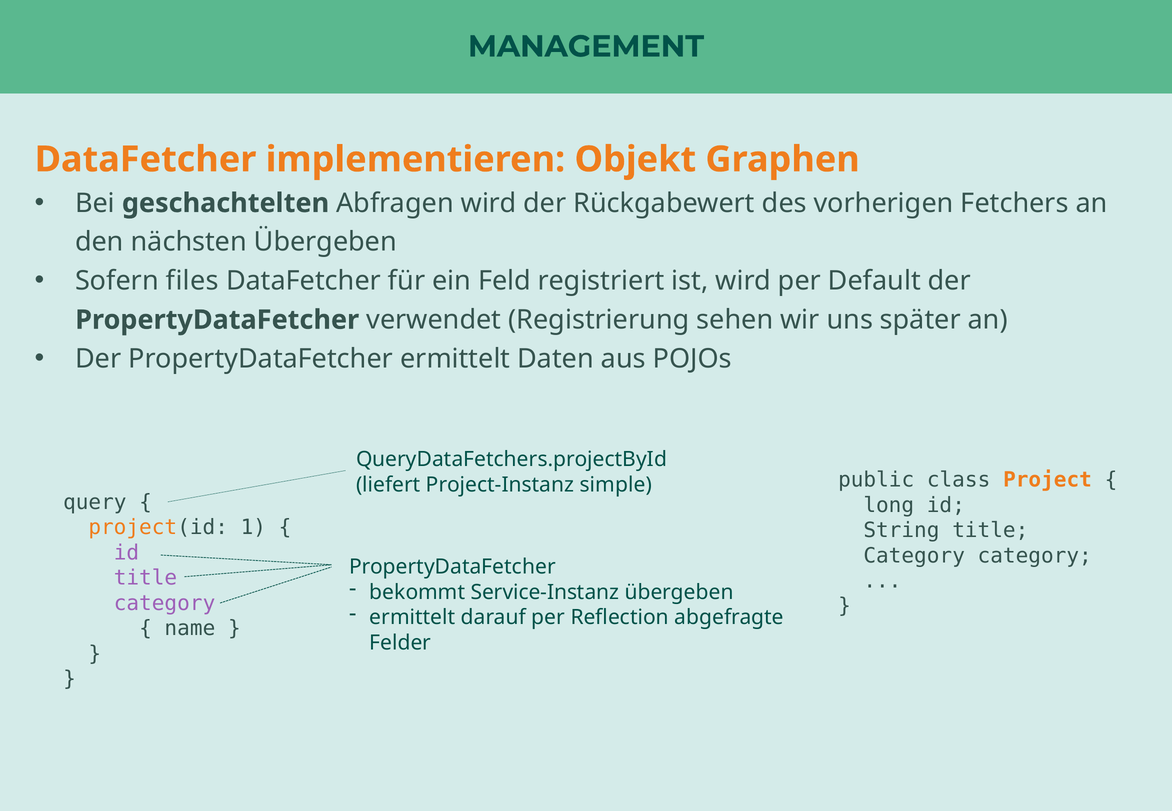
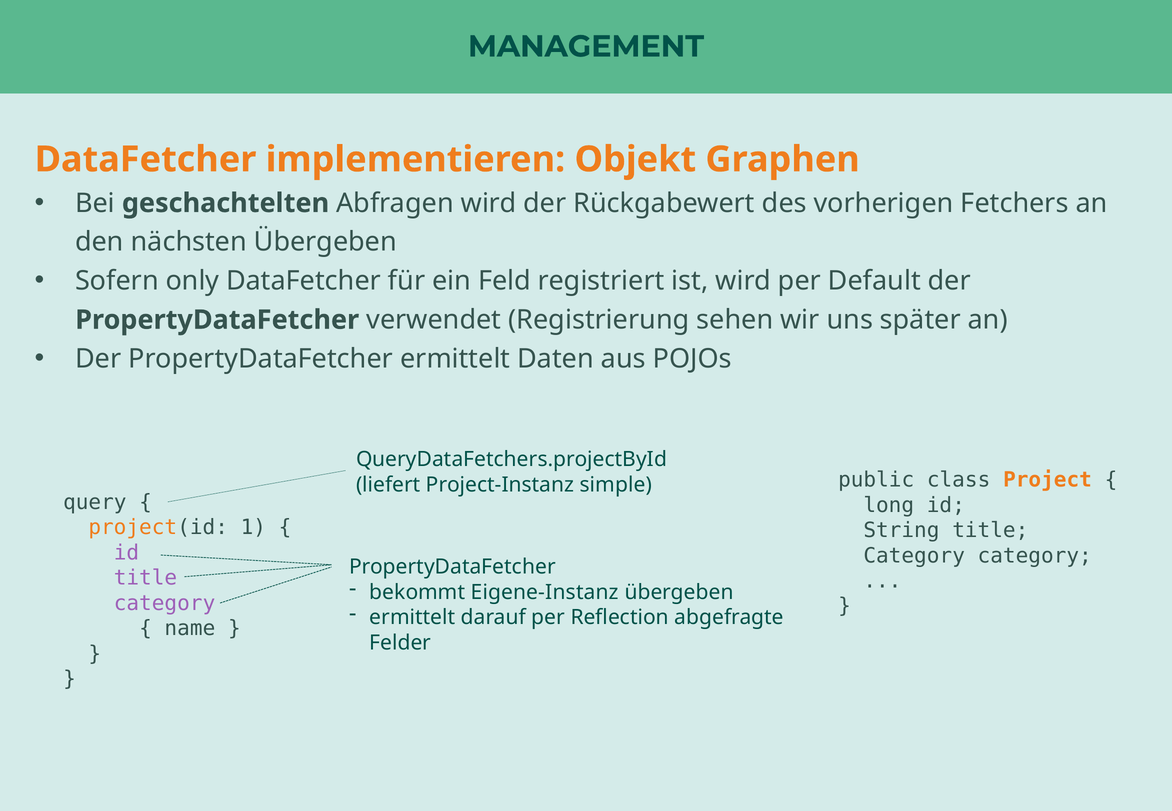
files: files -> only (192, 281)
Service-Instanz: Service-Instanz -> Eigene-Instanz (545, 592)
